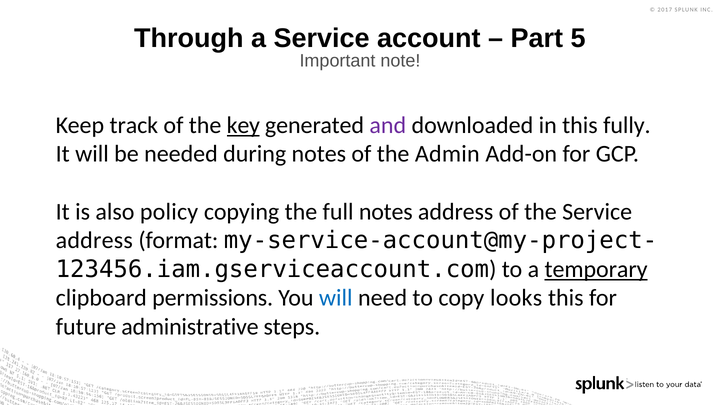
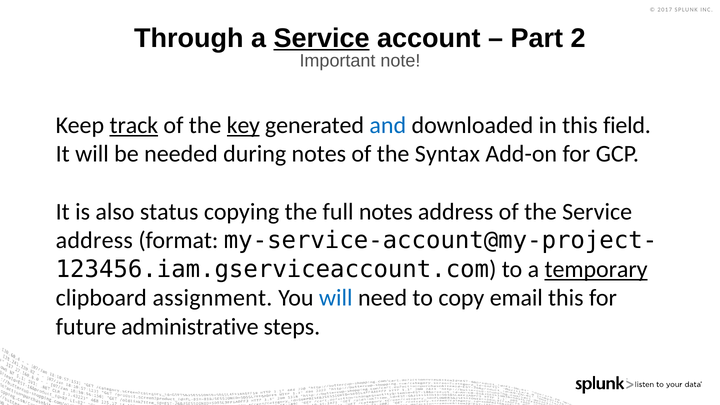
Service underline: none -> present (322, 38)
5: 5 -> 2 (578, 38)
track underline: none -> present (134, 125)
and colour: purple -> blue (388, 125)
fully: fully -> field (627, 125)
Admin: Admin -> Syntax (447, 154)
policy: policy -> status (169, 212)
permissions: permissions -> assignment (212, 298)
looks: looks -> email (516, 298)
